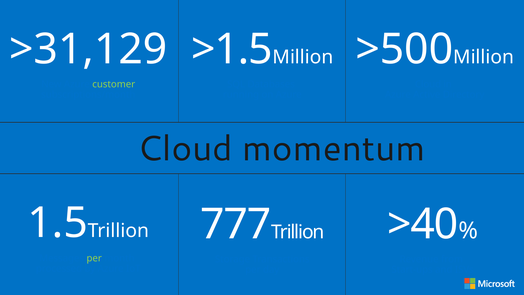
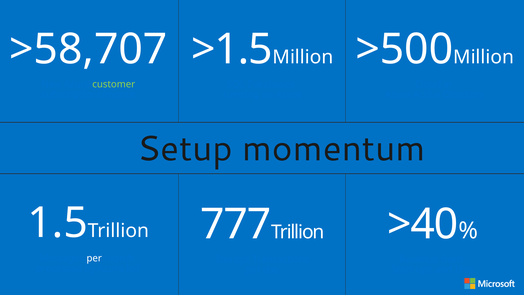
>31,129: >31,129 -> >58,707 (88, 49)
Cloud: Cloud -> Setup (185, 149)
per colour: light green -> white (94, 258)
